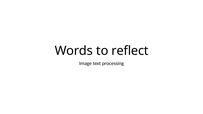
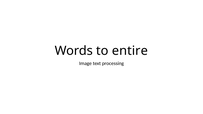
reflect: reflect -> entire (130, 51)
